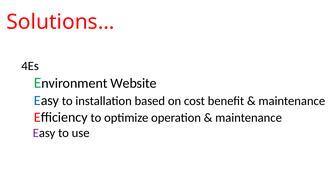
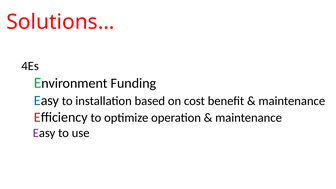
Website: Website -> Funding (133, 83)
